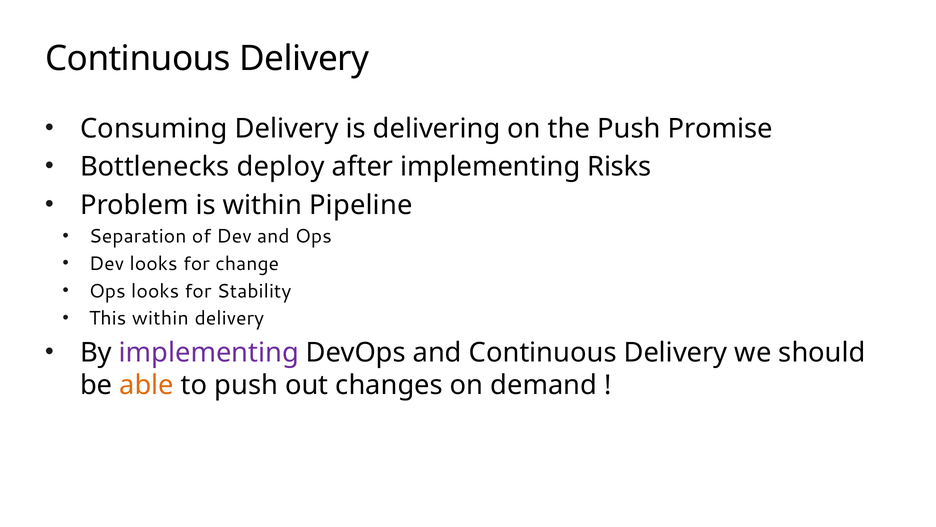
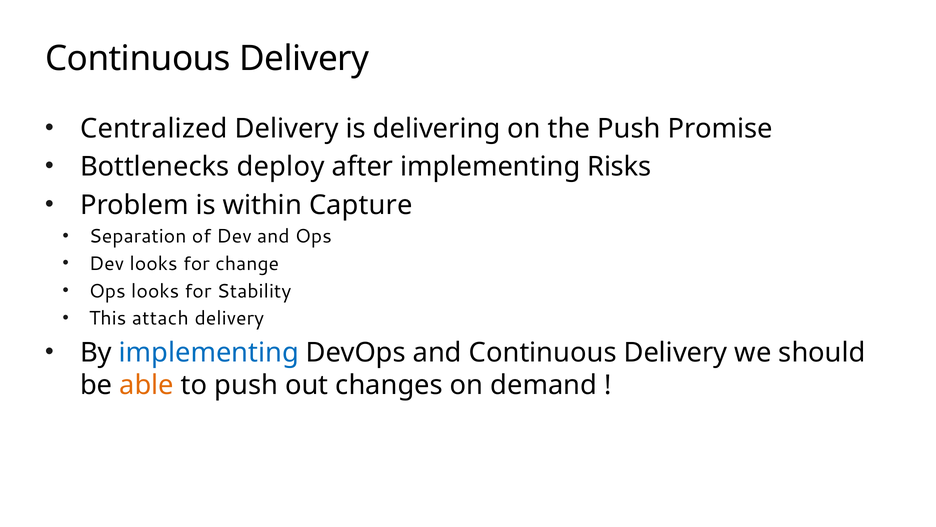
Consuming: Consuming -> Centralized (154, 128)
Pipeline: Pipeline -> Capture (361, 205)
This within: within -> attach (160, 318)
implementing colour: purple -> blue (209, 352)
